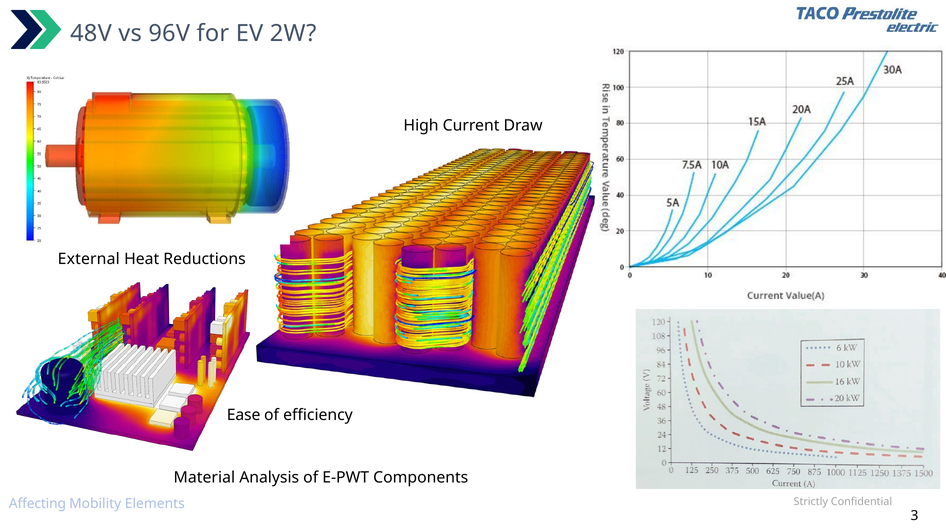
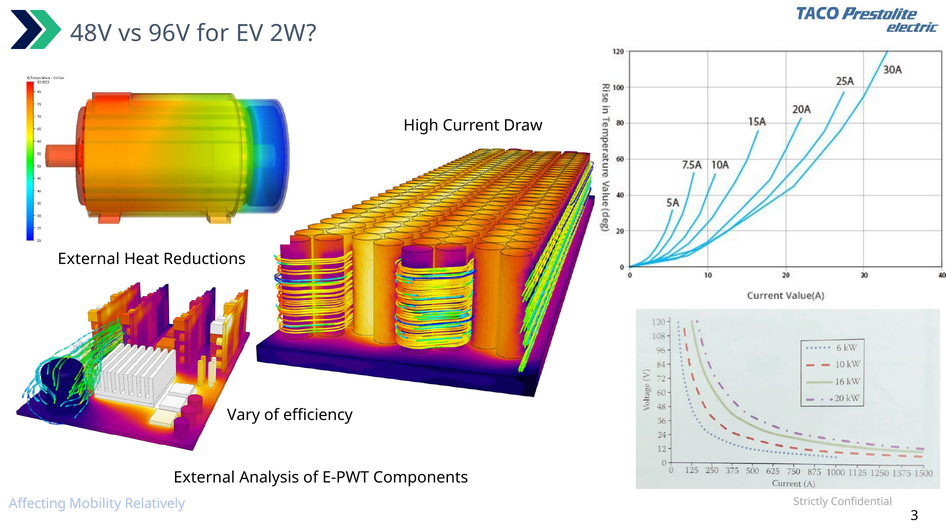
Ease: Ease -> Vary (244, 415)
Material: Material -> External (204, 477)
Elements: Elements -> Relatively (155, 504)
